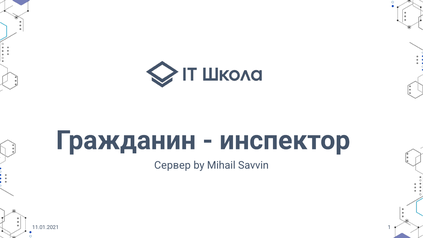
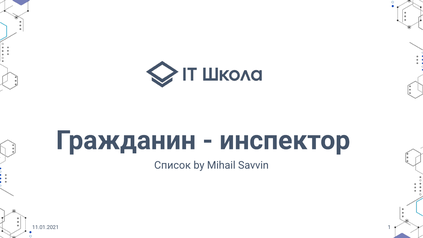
Сервер: Сервер -> Список (173, 165)
